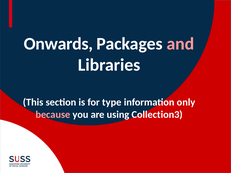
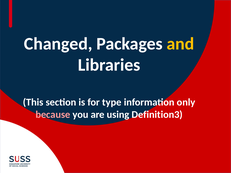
Onwards: Onwards -> Changed (58, 44)
and colour: pink -> yellow (180, 44)
Collection3: Collection3 -> Definition3 (157, 115)
